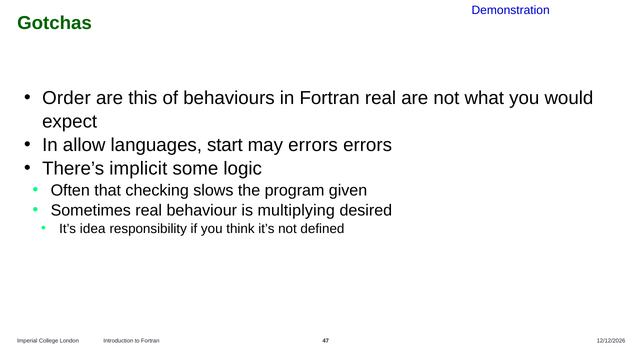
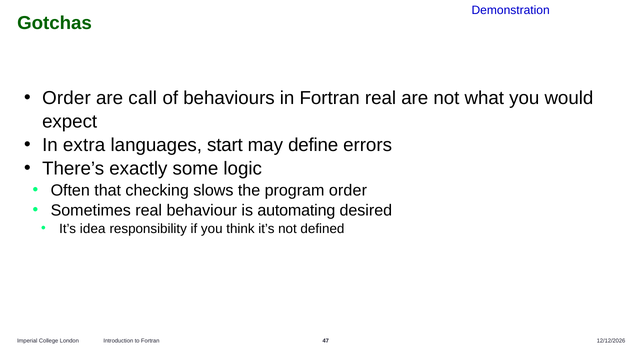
this: this -> call (143, 98)
allow: allow -> extra (84, 145)
may errors: errors -> define (313, 145)
implicit: implicit -> exactly (138, 169)
program given: given -> order (348, 190)
multiplying: multiplying -> automating (296, 211)
